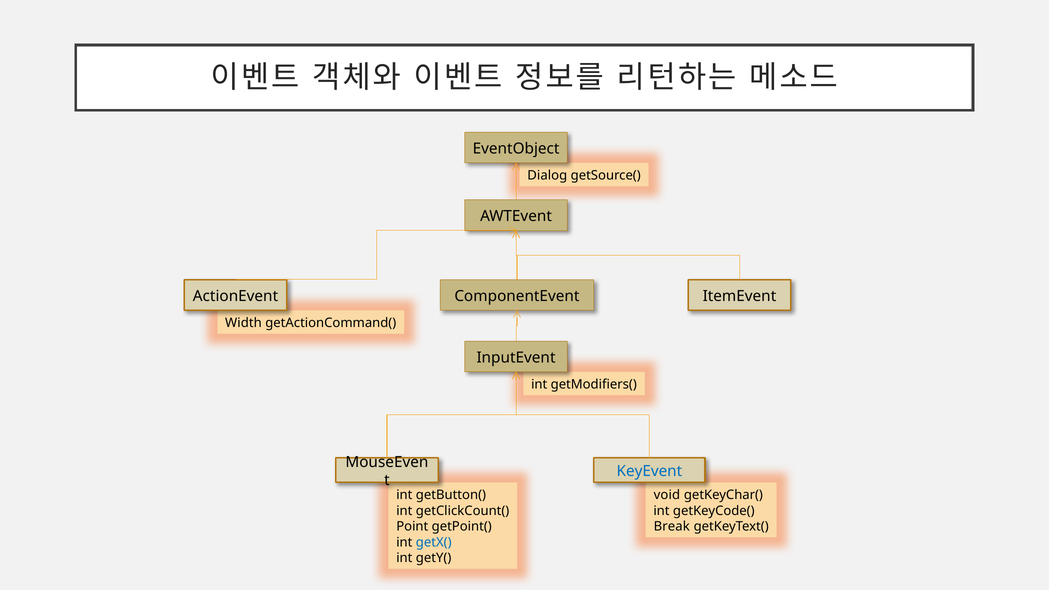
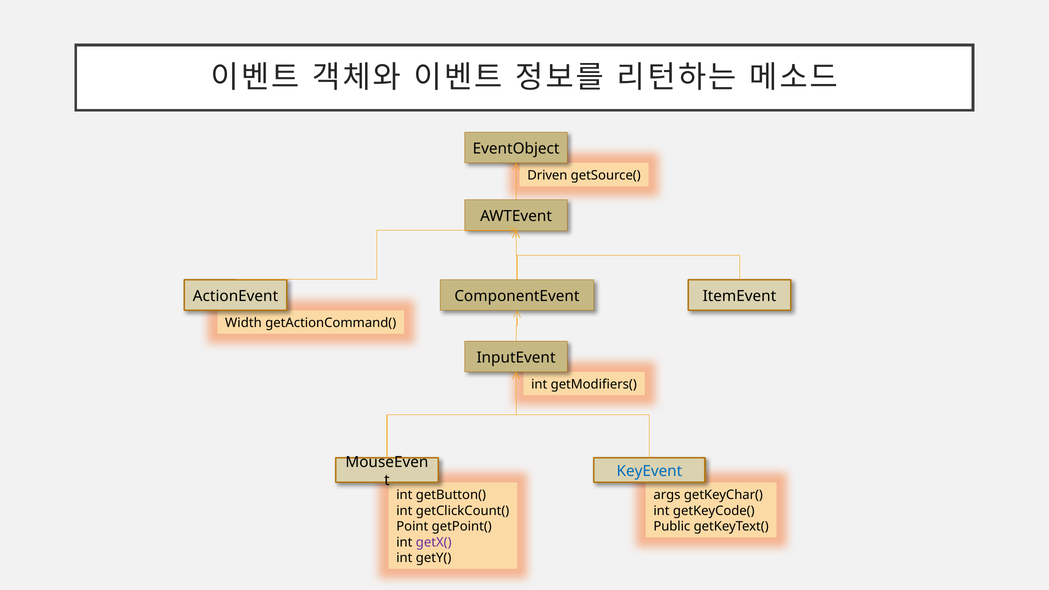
Dialog: Dialog -> Driven (547, 176)
void: void -> args (667, 495)
Break: Break -> Public (672, 527)
getX( colour: blue -> purple (434, 542)
